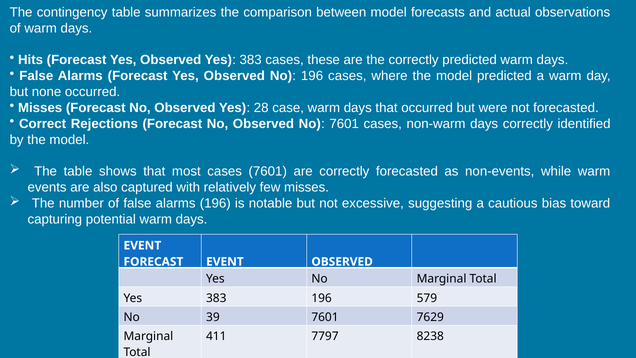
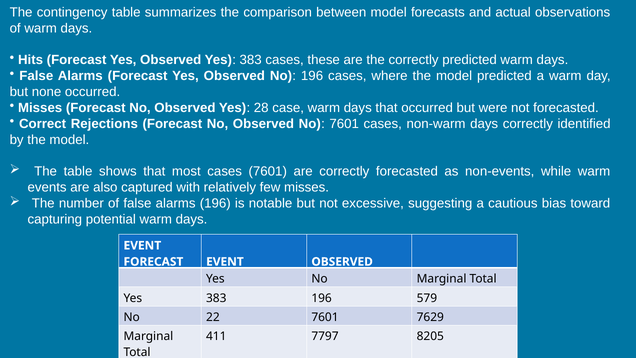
39: 39 -> 22 (213, 317)
8238: 8238 -> 8205 (430, 336)
